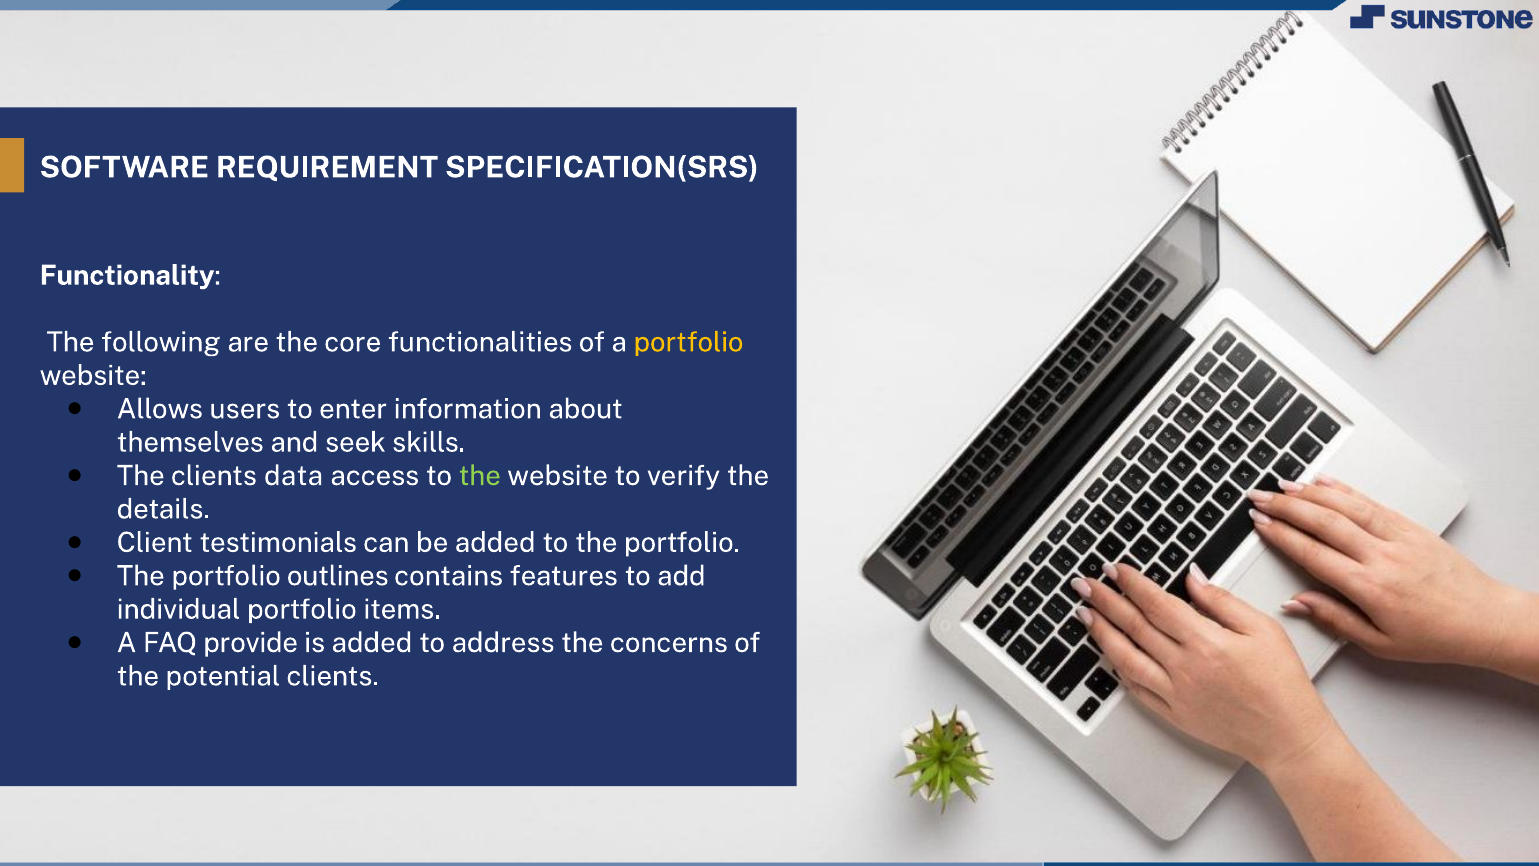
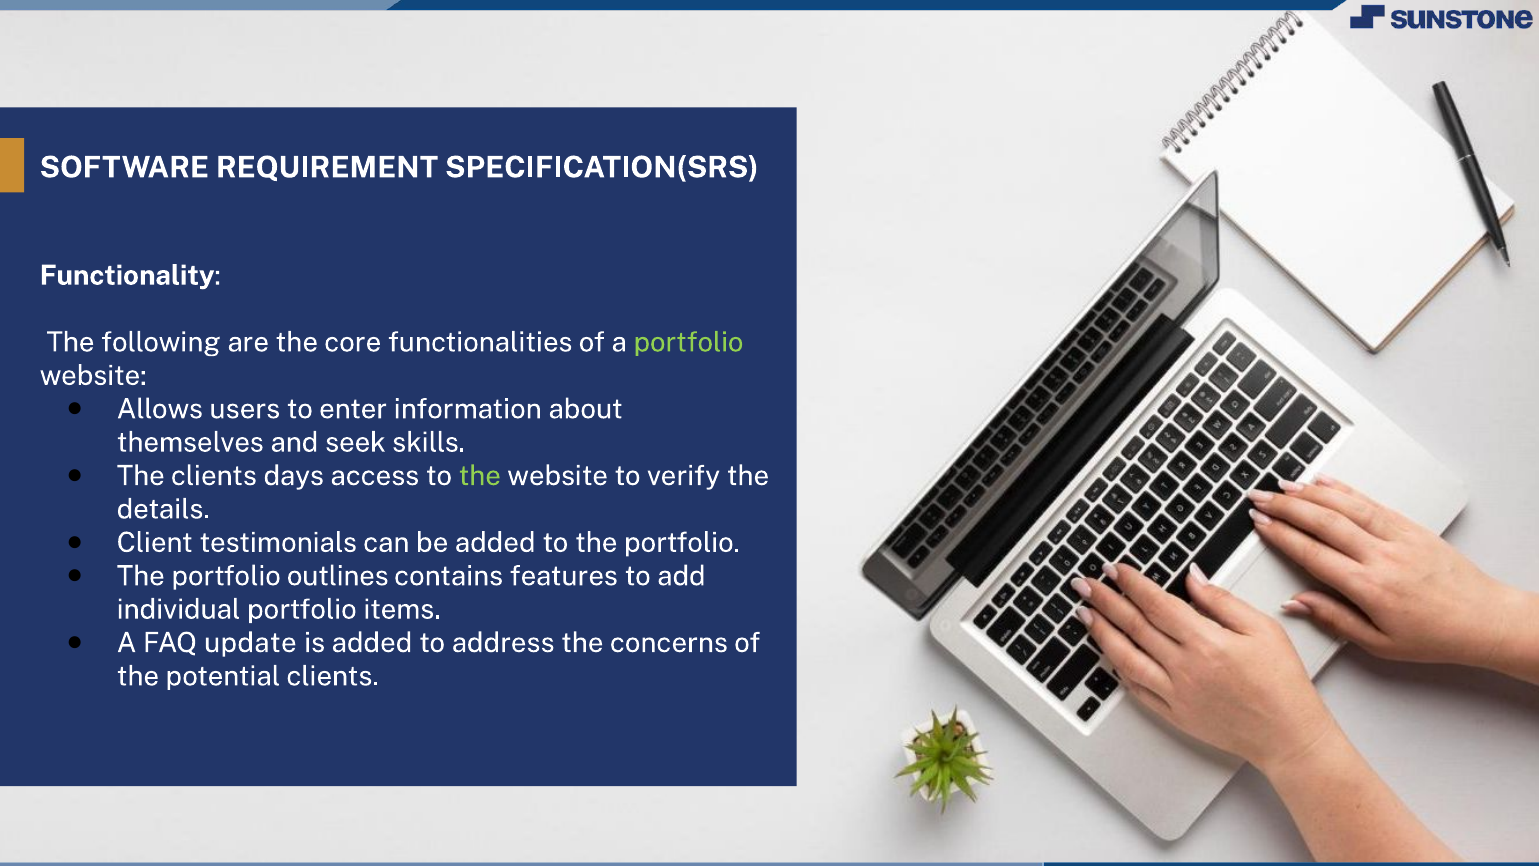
portfolio colour: yellow -> light green (689, 342)
data: data -> days (294, 476)
provide: provide -> update (250, 643)
